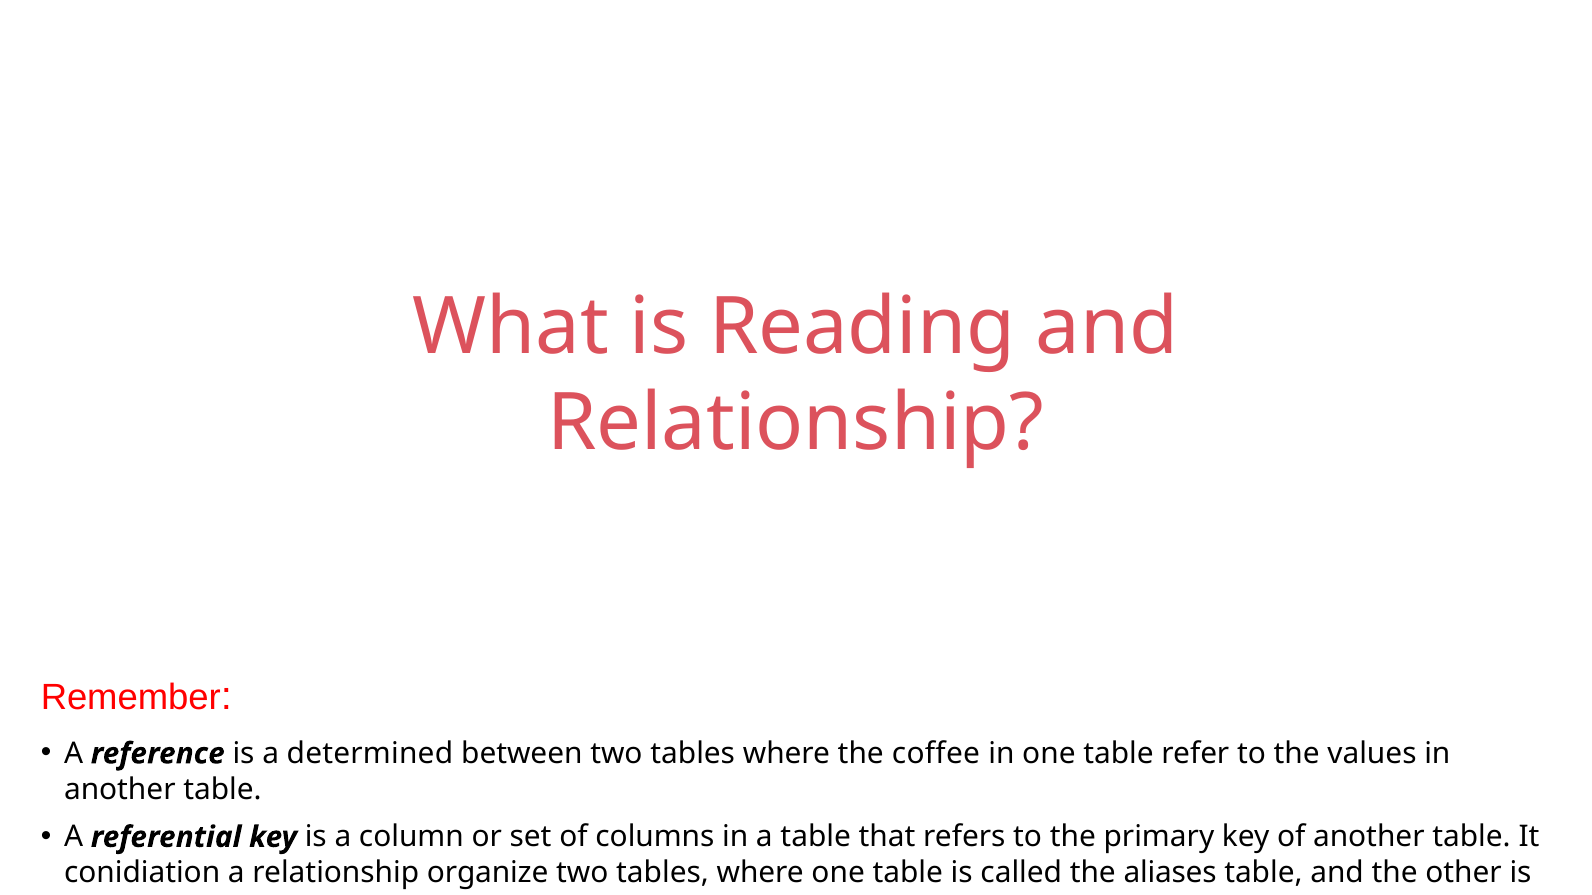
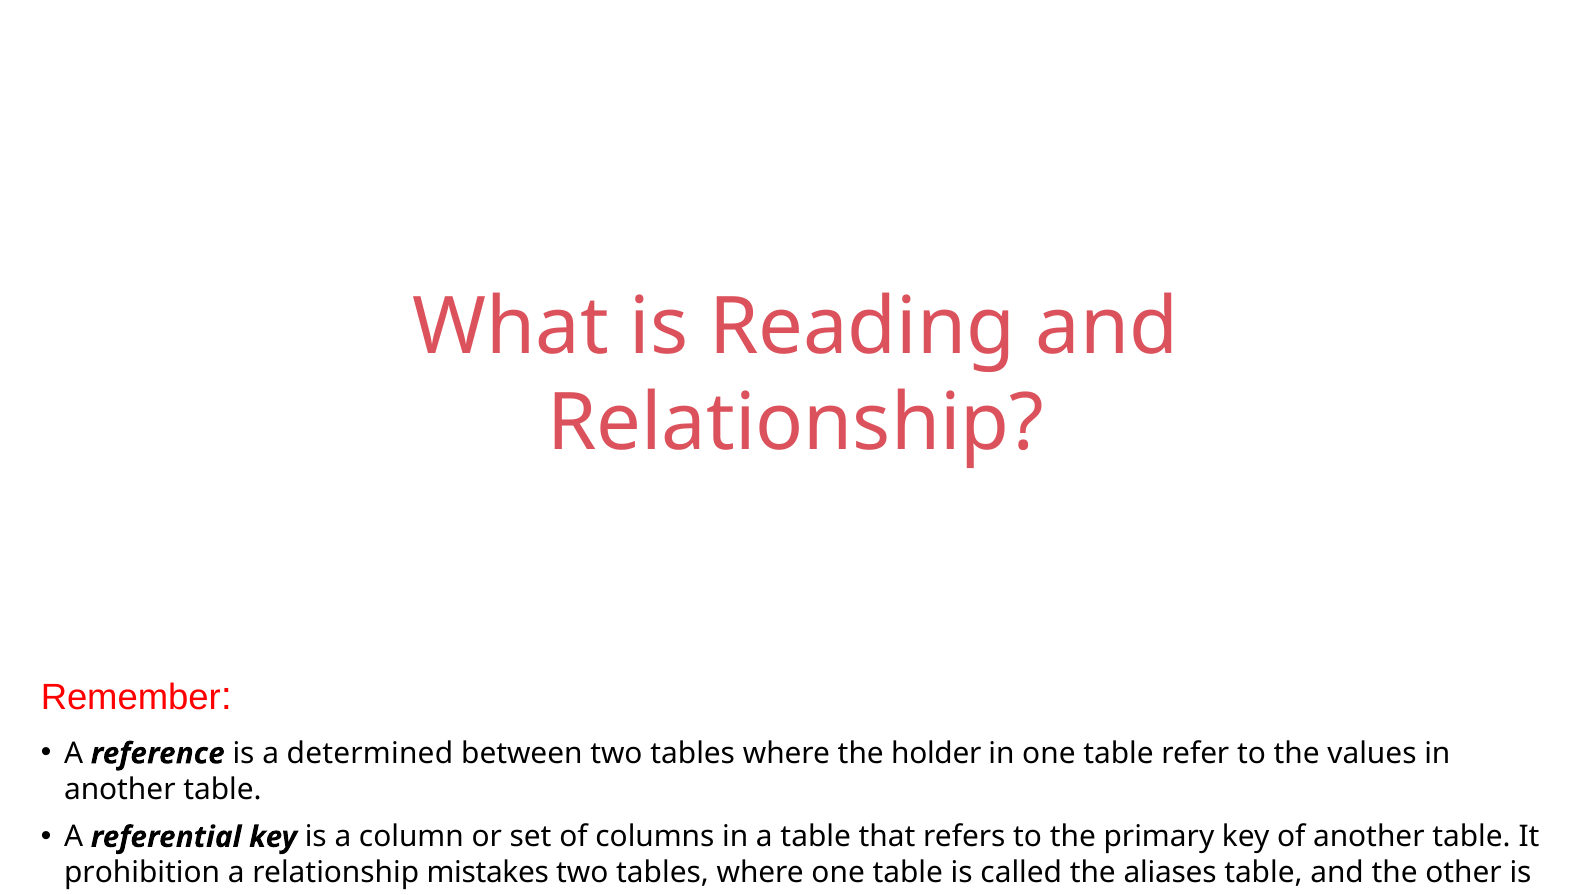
coffee: coffee -> holder (936, 754)
conidiation: conidiation -> prohibition (142, 873)
organize: organize -> mistakes (488, 873)
